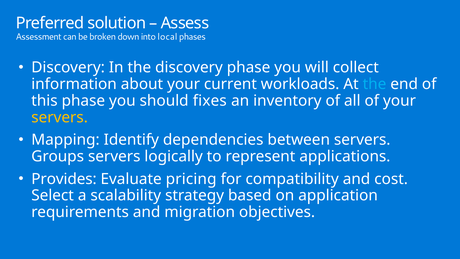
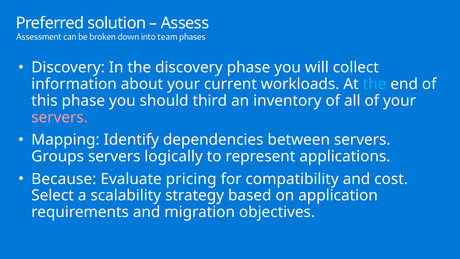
local: local -> team (168, 37)
fixes: fixes -> third (210, 101)
servers colour: yellow -> pink (60, 117)
Provides: Provides -> Because (64, 179)
